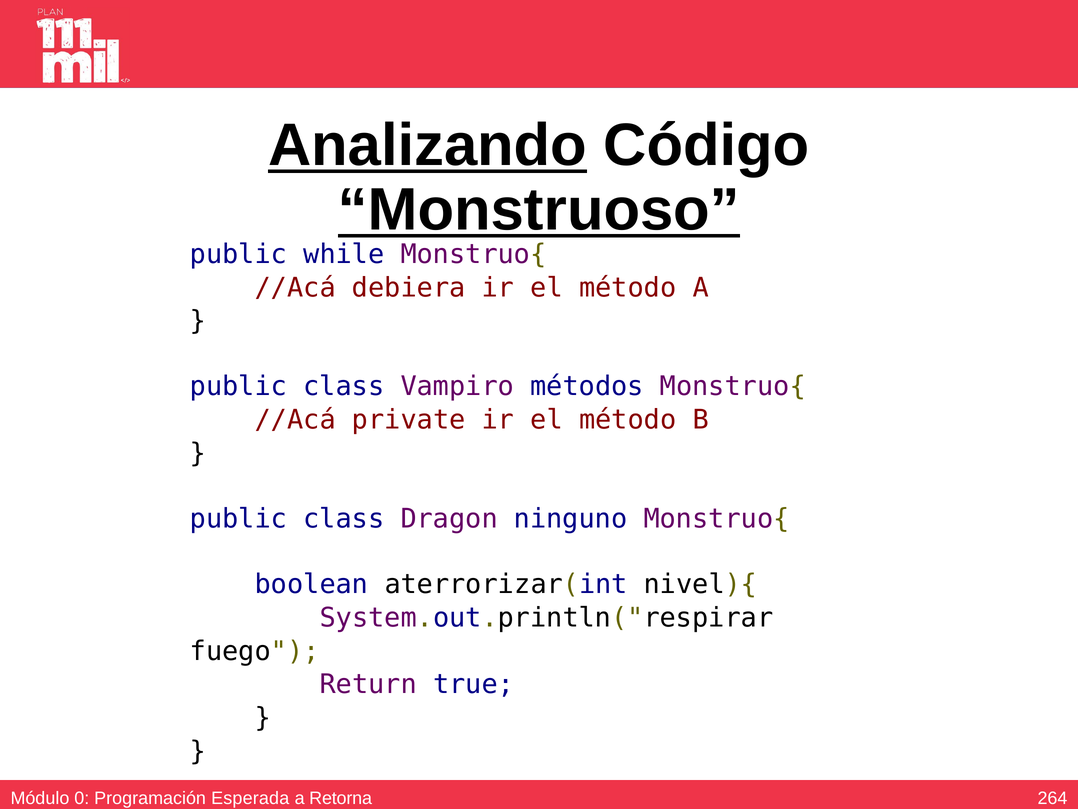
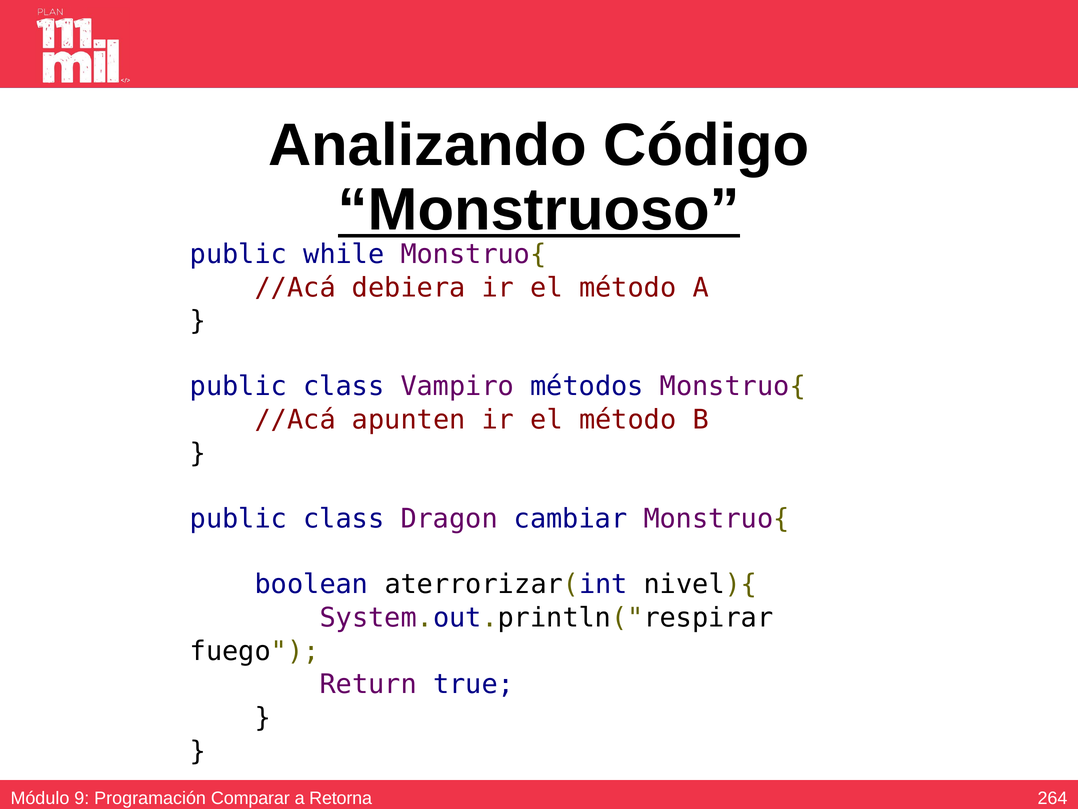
Analizando underline: present -> none (428, 145)
private: private -> apunten (409, 420)
ninguno: ninguno -> cambiar (571, 518)
0: 0 -> 9 (82, 798)
Esperada: Esperada -> Comparar (250, 798)
